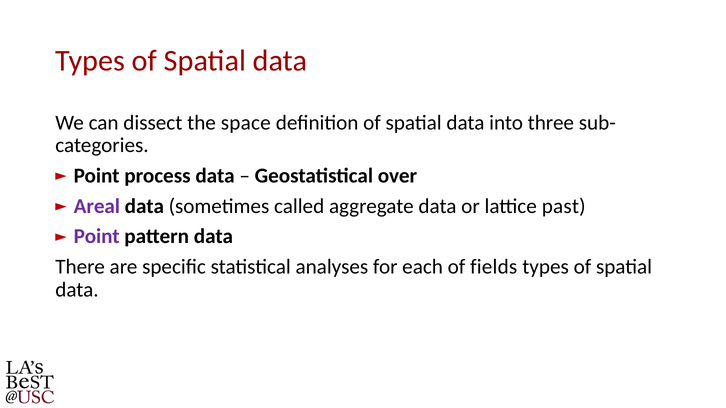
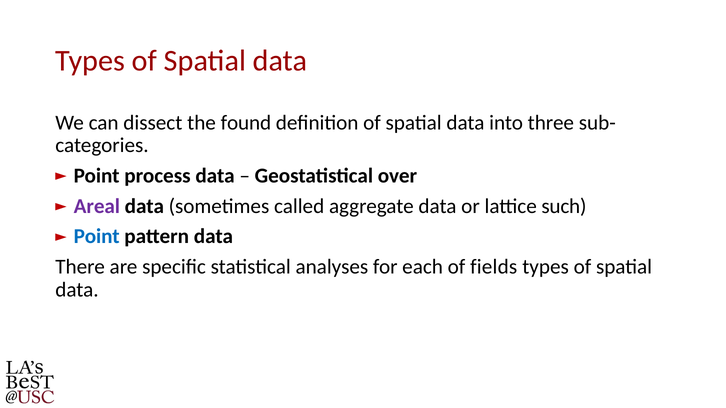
space: space -> found (246, 123)
past: past -> such (564, 206)
Point colour: purple -> blue (97, 237)
